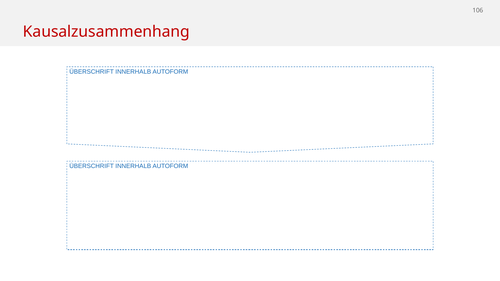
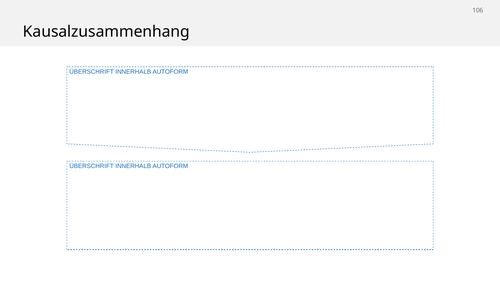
Kausalzusammenhang colour: red -> black (106, 32)
